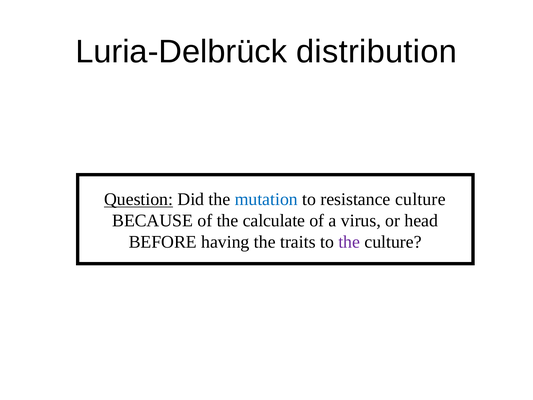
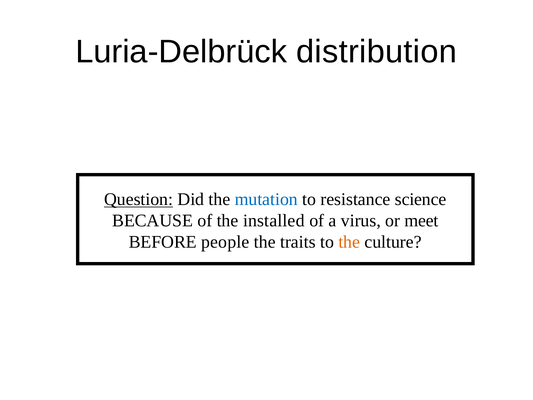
resistance culture: culture -> science (421, 199)
calculate: calculate -> installed (274, 220)
head: head -> meet (421, 220)
having: having -> people (225, 242)
the colour: purple -> orange (349, 242)
